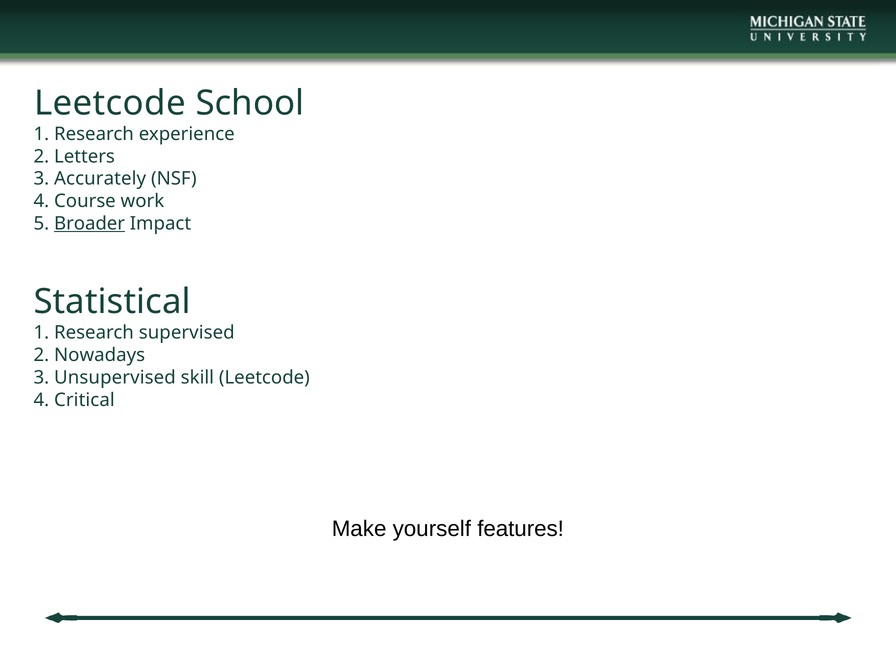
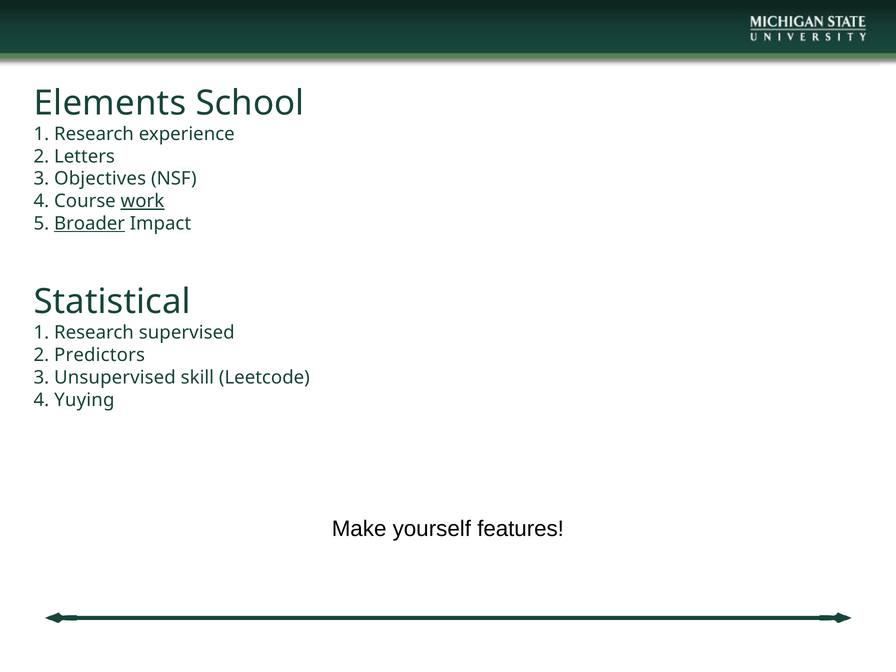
Leetcode: Leetcode -> Elements (110, 103)
Accurately: Accurately -> Objectives (100, 179)
work underline: none -> present (142, 201)
Nowadays: Nowadays -> Predictors (100, 355)
Critical: Critical -> Yuying (84, 400)
